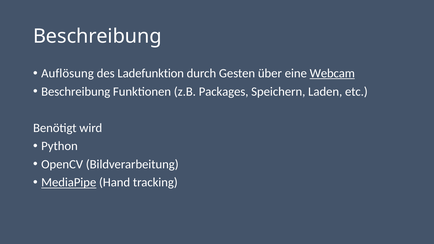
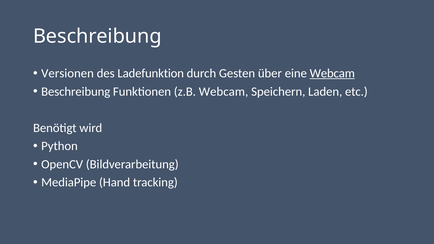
Auflösung: Auflösung -> Versionen (68, 73)
z.B Packages: Packages -> Webcam (224, 92)
MediaPipe underline: present -> none (69, 183)
